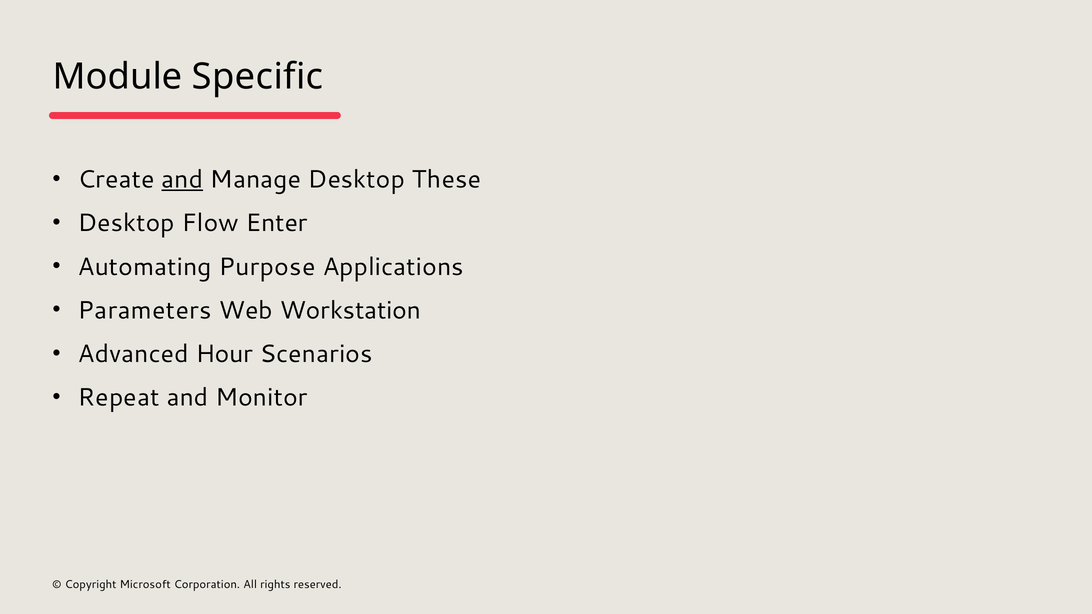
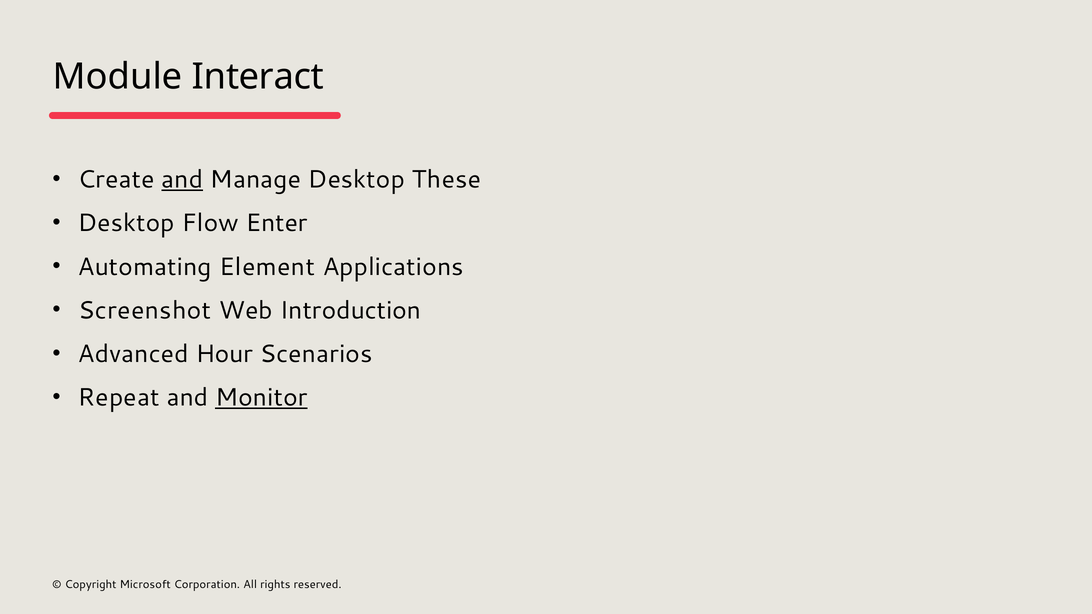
Specific: Specific -> Interact (258, 77)
Purpose: Purpose -> Element (267, 267)
Parameters: Parameters -> Screenshot (145, 311)
Workstation: Workstation -> Introduction (350, 311)
Monitor underline: none -> present (261, 398)
